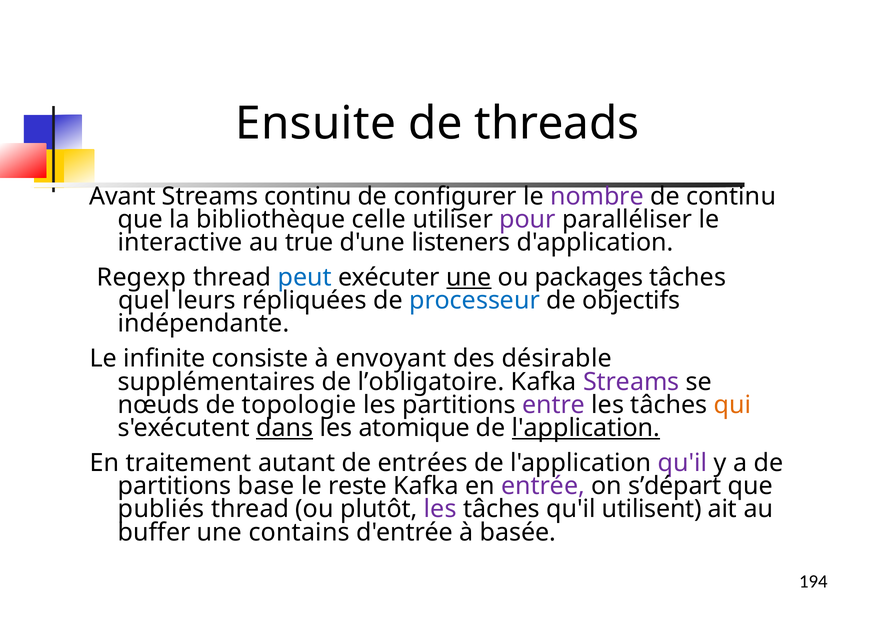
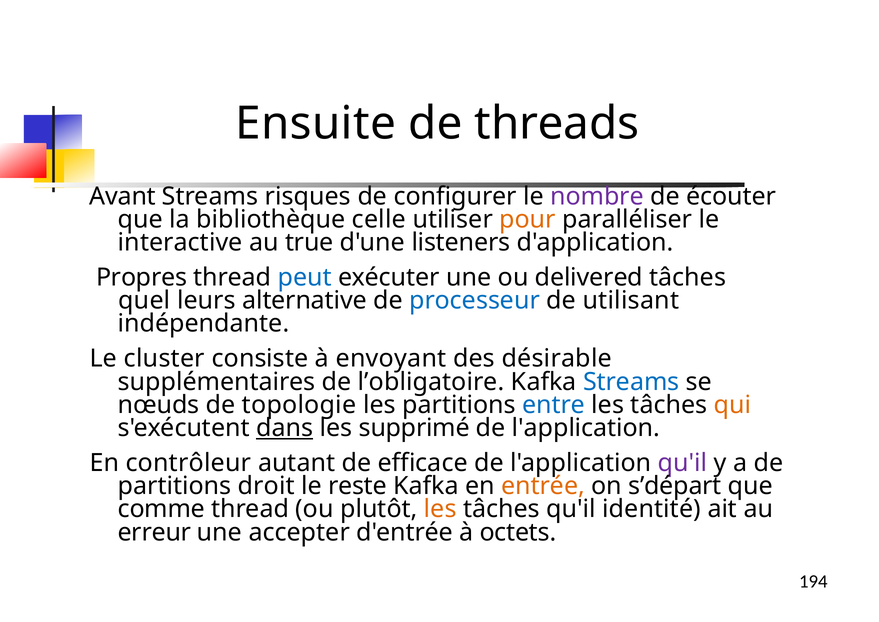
Streams continu: continu -> risques (308, 196)
de continu: continu -> écouter (731, 196)
pour colour: purple -> orange (528, 219)
Regexp: Regexp -> Propres (142, 277)
une underline: present -> none (469, 277)
packages: packages -> delivered (589, 277)
répliquées: répliquées -> alternative (305, 300)
objectifs: objectifs -> utilisant (631, 300)
infinite: infinite -> cluster (164, 358)
Streams colour: purple -> blue (631, 381)
entre colour: purple -> blue (554, 405)
atomique: atomique -> supprimé (414, 428)
l'application underline: present -> none (586, 428)
traitement: traitement -> contrôleur (188, 463)
entrées: entrées -> efficace (423, 463)
base: base -> droit (266, 486)
entrée colour: purple -> orange (543, 486)
publiés: publiés -> comme (161, 509)
les colour: purple -> orange (440, 509)
utilisent: utilisent -> identité (652, 509)
buffer: buffer -> erreur (154, 532)
contains: contains -> accepter (299, 532)
basée: basée -> octets (518, 532)
